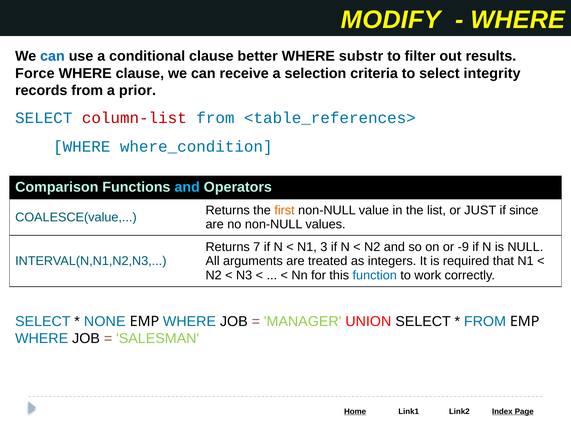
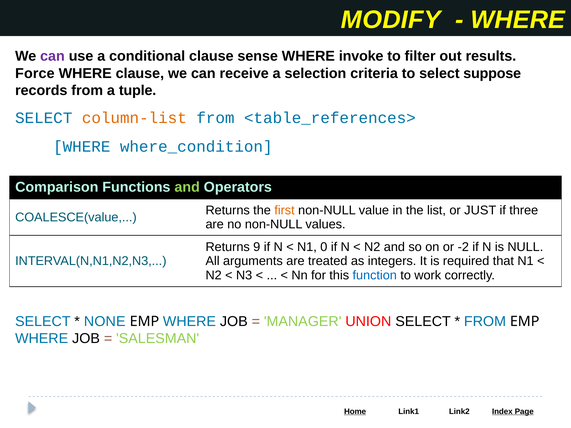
can colour: blue -> purple (52, 56)
better: better -> sense (258, 56)
substr: substr -> invoke (361, 56)
integrity: integrity -> suppose (492, 73)
prior: prior -> tuple (138, 91)
column-list colour: red -> orange (134, 118)
and colour: light blue -> light green (187, 187)
since: since -> three (524, 210)
7: 7 -> 9 (257, 247)
3: 3 -> 0 (324, 247)
-9: -9 -> -2 (463, 247)
